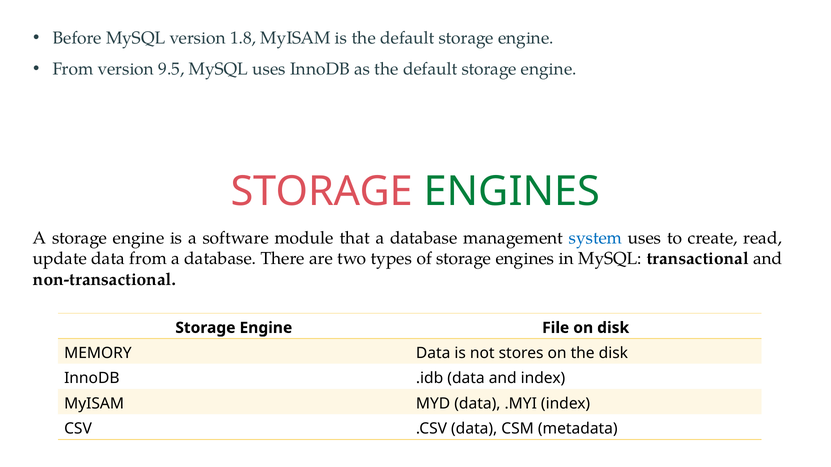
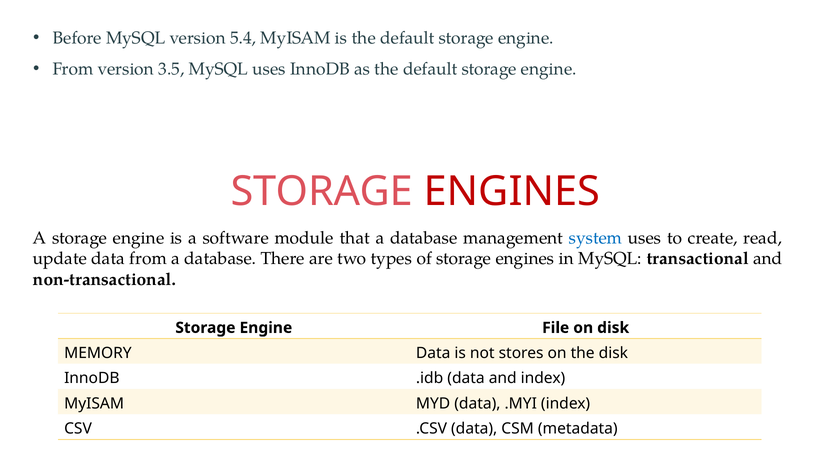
1.8: 1.8 -> 5.4 (243, 38)
9.5: 9.5 -> 3.5 (171, 69)
ENGINES colour: green -> red (512, 192)
